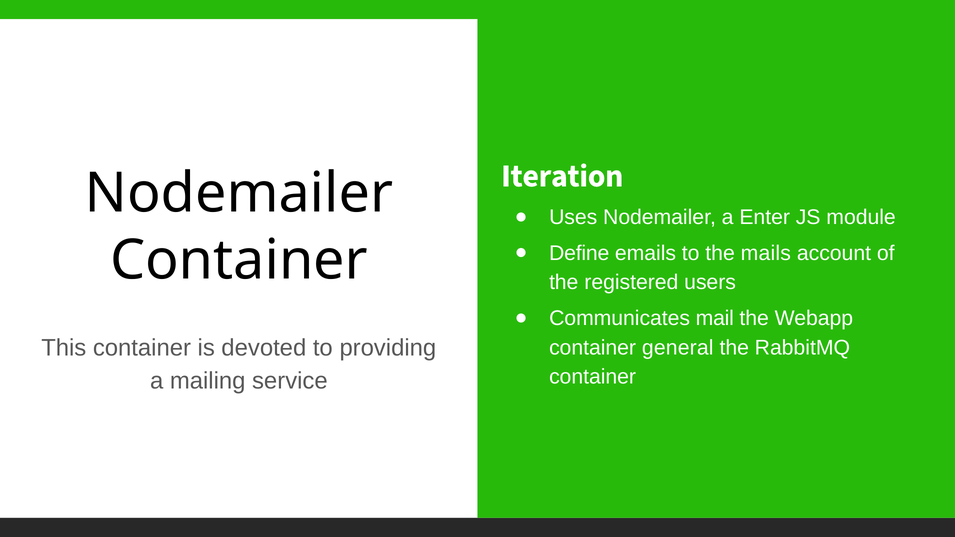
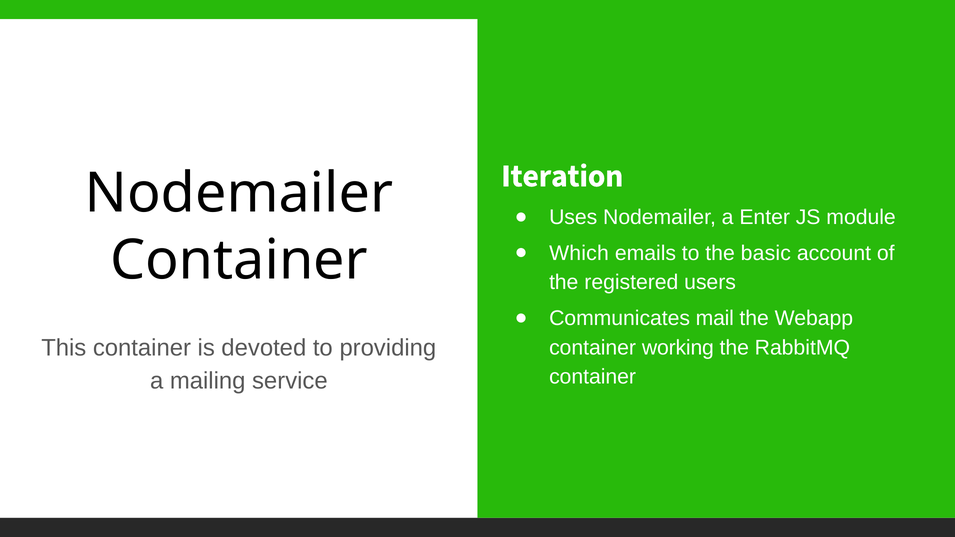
Define: Define -> Which (579, 253)
mails: mails -> basic (766, 253)
general: general -> working (678, 348)
